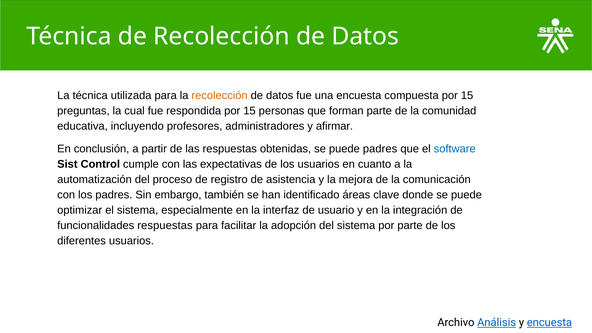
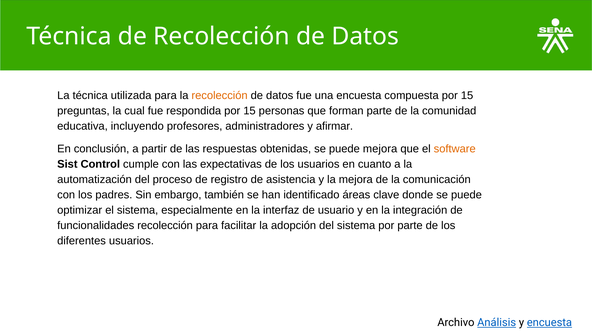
puede padres: padres -> mejora (380, 149)
software colour: blue -> orange (455, 149)
funcionalidades respuestas: respuestas -> recolección (165, 226)
